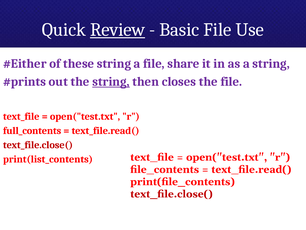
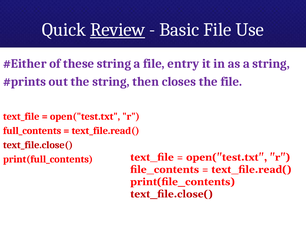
share: share -> entry (183, 64)
string underline: present -> none (111, 81)
print(list_contents: print(list_contents -> print(full_contents (48, 159)
